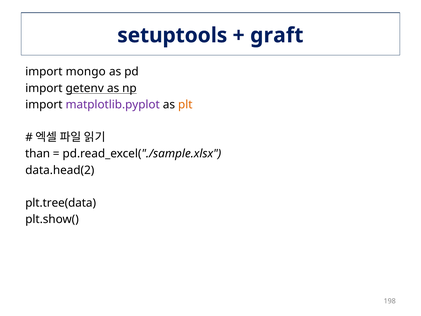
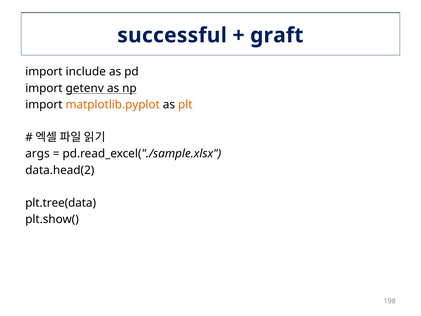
setuptools: setuptools -> successful (172, 35)
mongo: mongo -> include (86, 72)
matplotlib.pyplot colour: purple -> orange (113, 104)
than: than -> args (37, 154)
